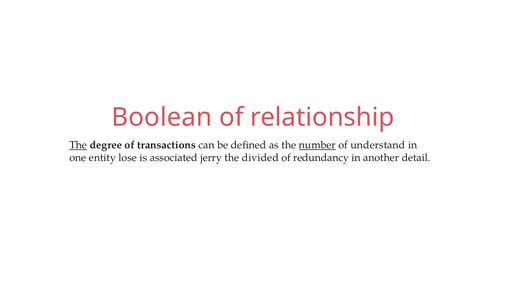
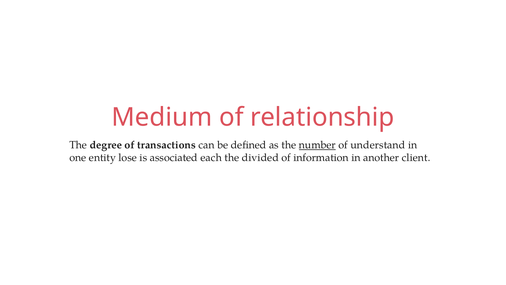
Boolean: Boolean -> Medium (162, 117)
The underline: present -> none (78, 145)
jerry: jerry -> each (211, 158)
redundancy: redundancy -> information (321, 158)
detail: detail -> client (416, 158)
